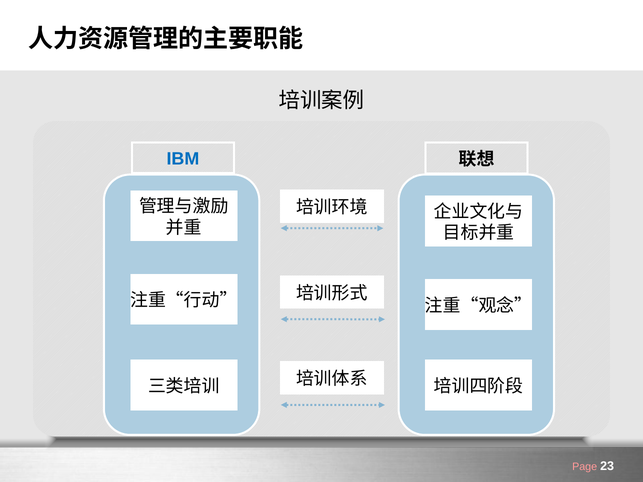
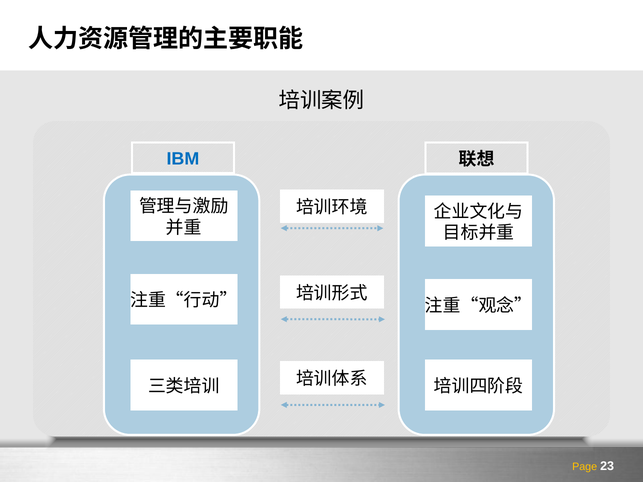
Page colour: pink -> yellow (585, 467)
